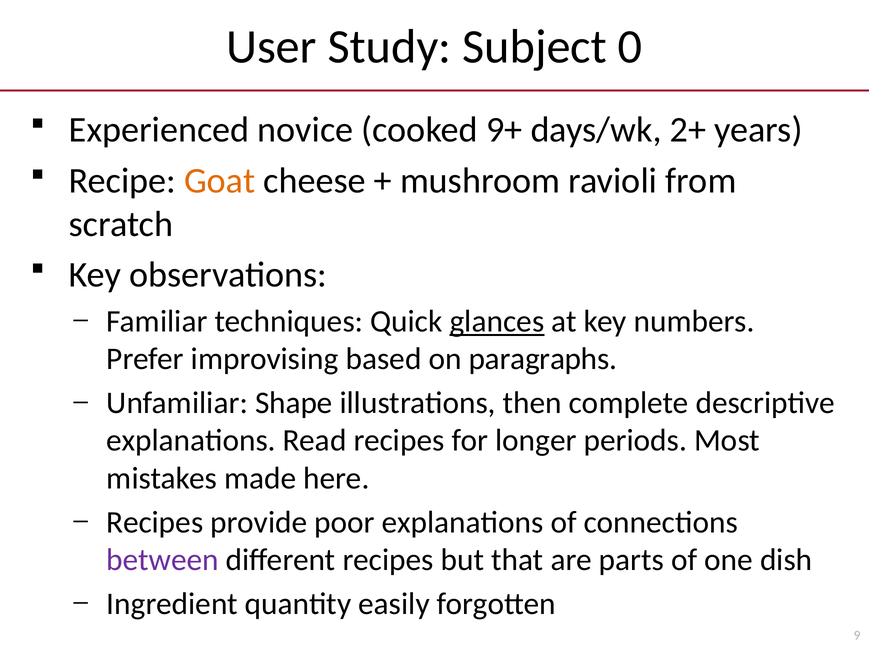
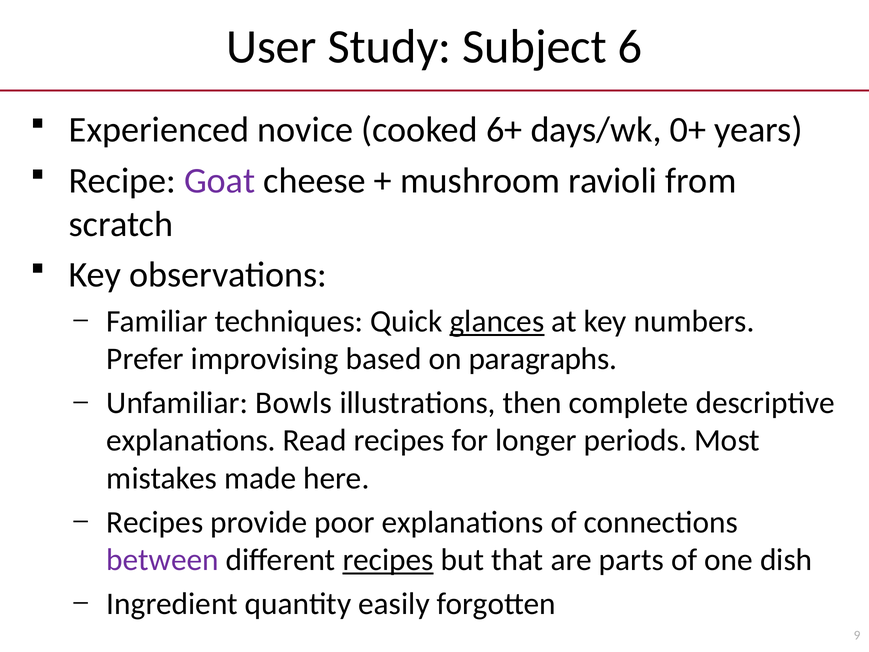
0: 0 -> 6 (630, 47)
9+: 9+ -> 6+ (504, 130)
2+: 2+ -> 0+ (688, 130)
Goat colour: orange -> purple (220, 181)
Shape: Shape -> Bowls (294, 403)
recipes underline: none -> present (388, 560)
